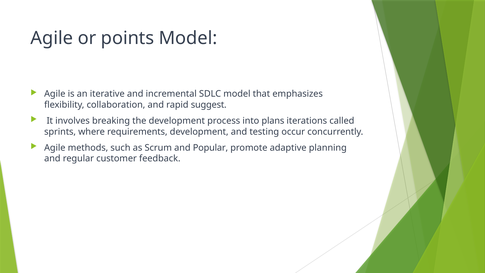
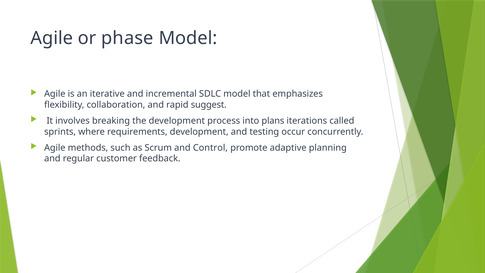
points: points -> phase (127, 38)
Popular: Popular -> Control (210, 148)
